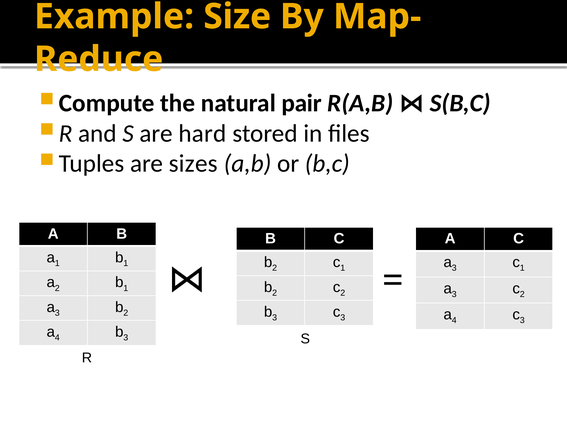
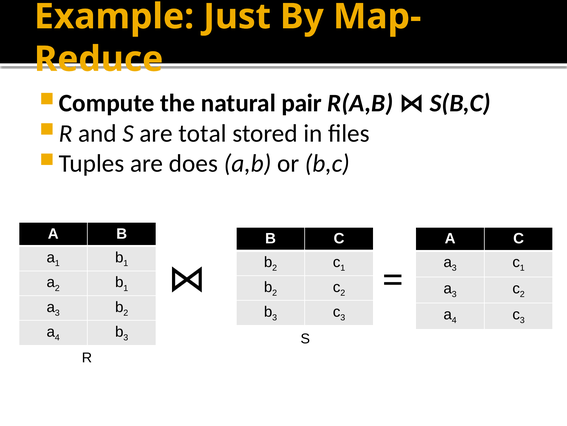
Size: Size -> Just (237, 17)
hard: hard -> total (203, 133)
sizes: sizes -> does (193, 163)
